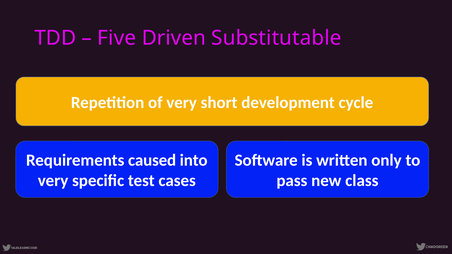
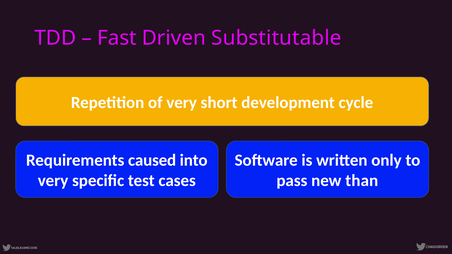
Five: Five -> Fast (117, 38)
class: class -> than (362, 181)
